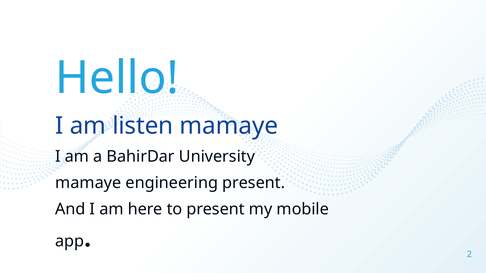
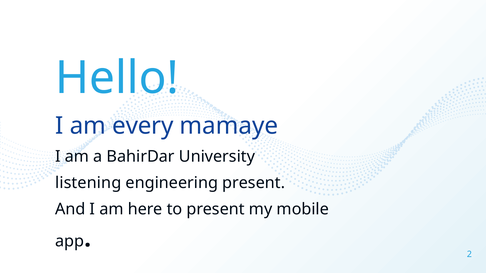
listen: listen -> every (143, 126)
mamaye: mamaye -> listening (88, 183)
